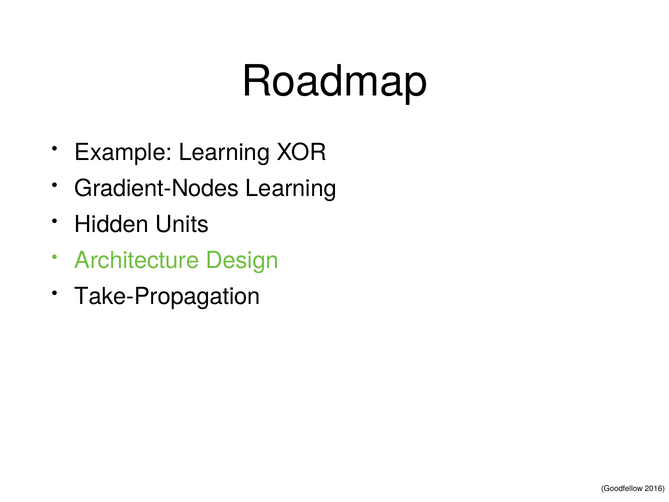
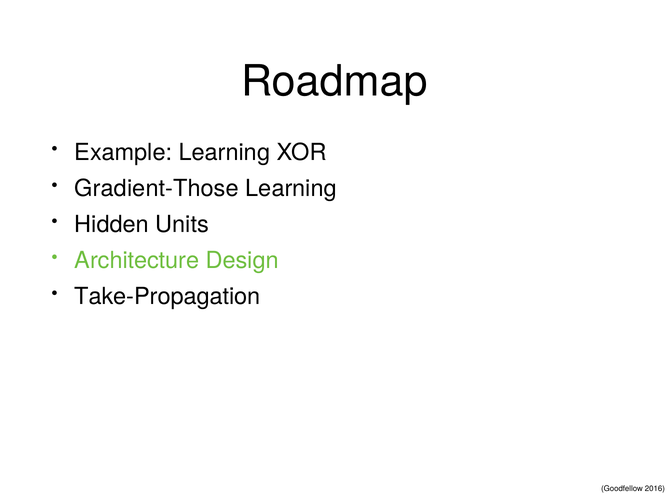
Gradient-Nodes: Gradient-Nodes -> Gradient-Those (157, 188)
